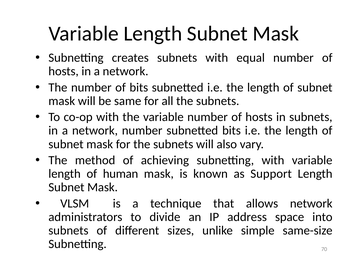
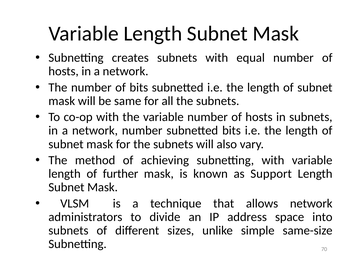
human: human -> further (121, 174)
